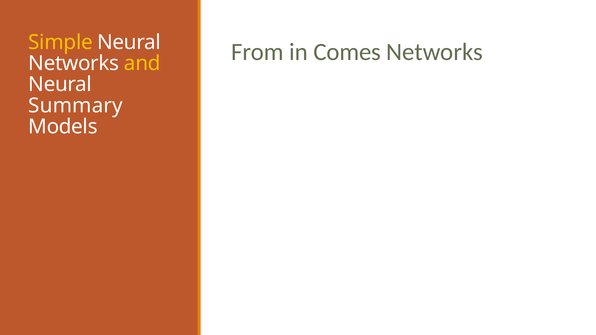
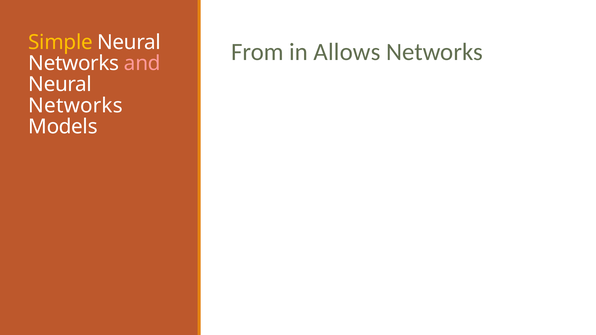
Comes: Comes -> Allows (347, 52)
and colour: yellow -> pink (142, 63)
Summary: Summary -> Networks (75, 106)
